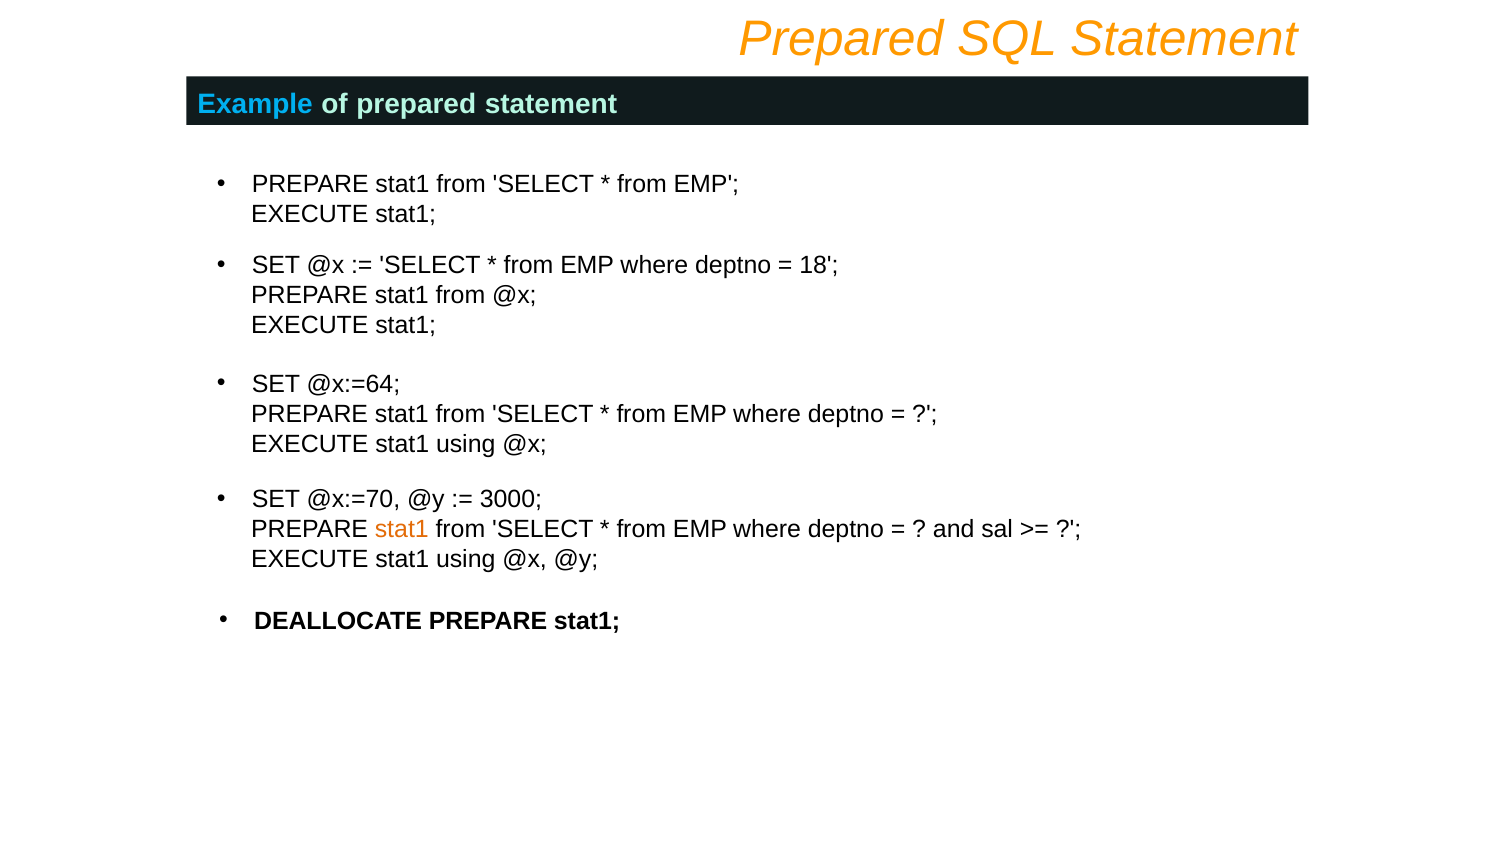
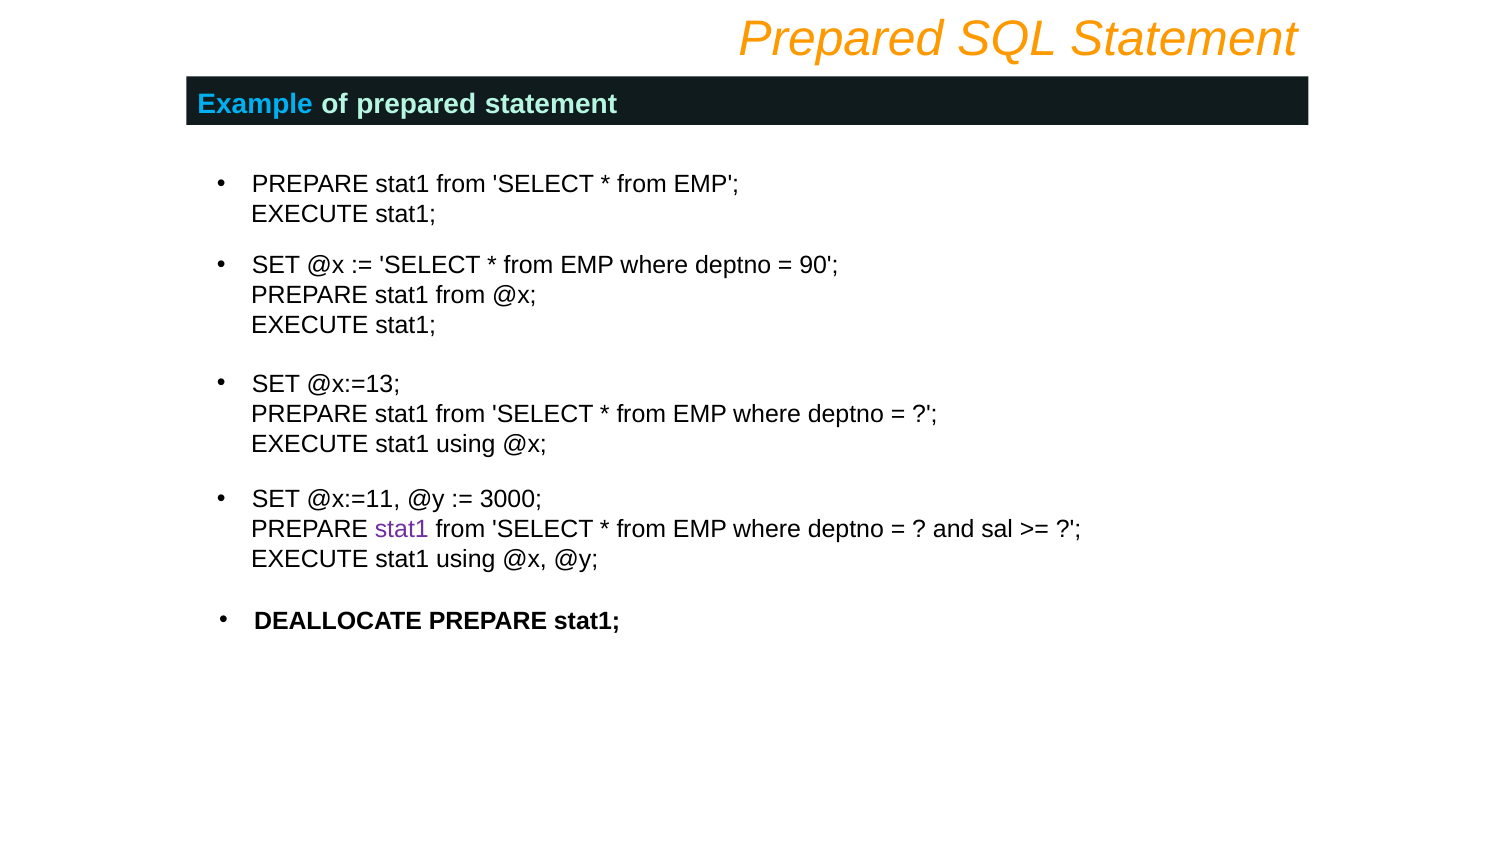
18: 18 -> 90 (819, 265)
@x:=64: @x:=64 -> @x:=13 (353, 384)
@x:=70: @x:=70 -> @x:=11 (353, 499)
stat1 colour: orange -> purple (402, 529)
